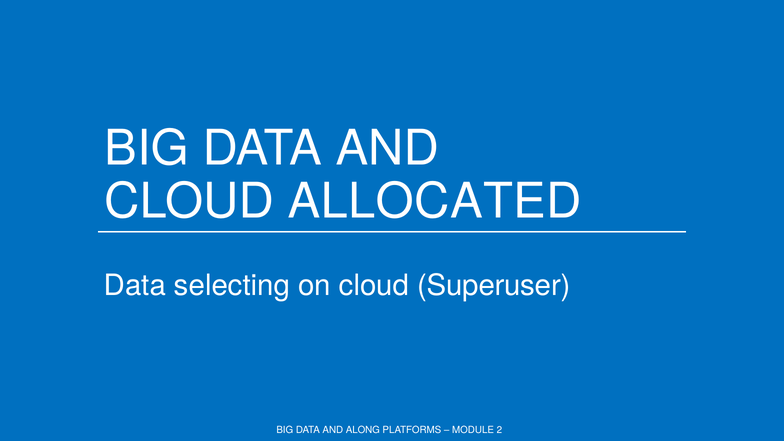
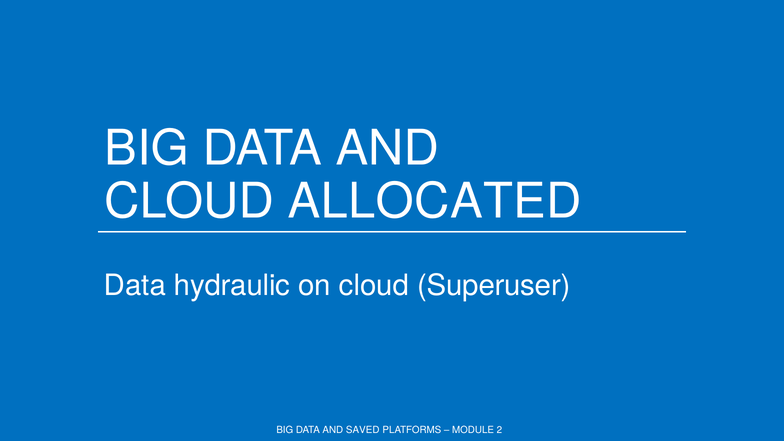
selecting: selecting -> hydraulic (232, 285)
ALONG: ALONG -> SAVED (363, 430)
